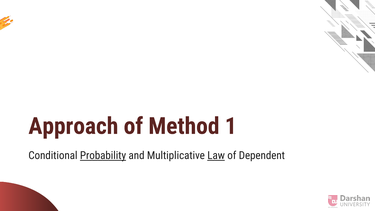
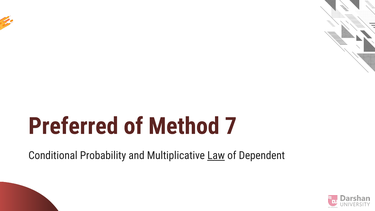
Approach: Approach -> Preferred (73, 126)
1: 1 -> 7 (231, 126)
Probability underline: present -> none (103, 156)
